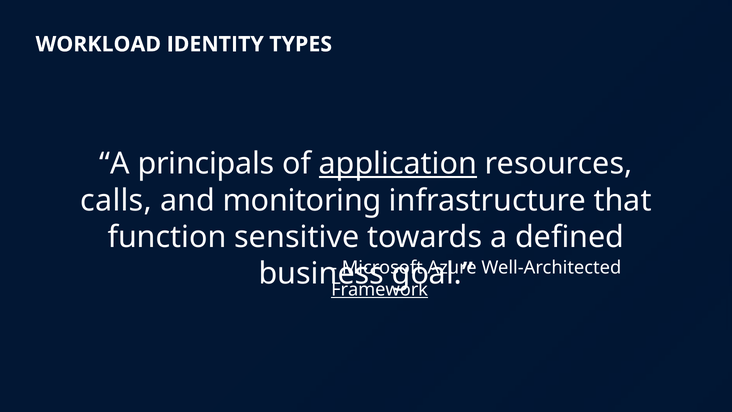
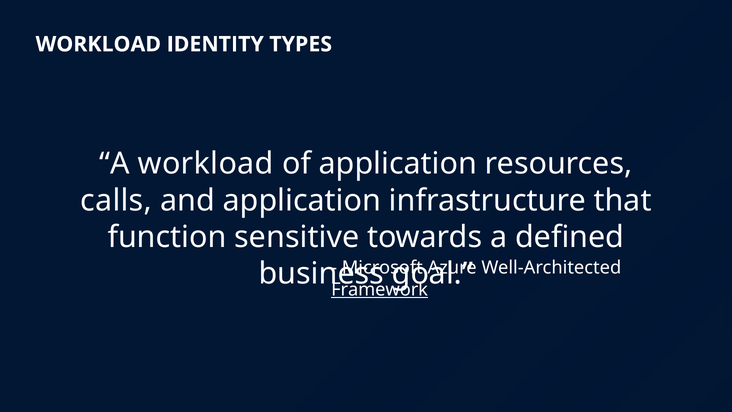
A principals: principals -> workload (206, 164)
application underline: present -> none (398, 164)
and monitoring: monitoring -> application (302, 200)
